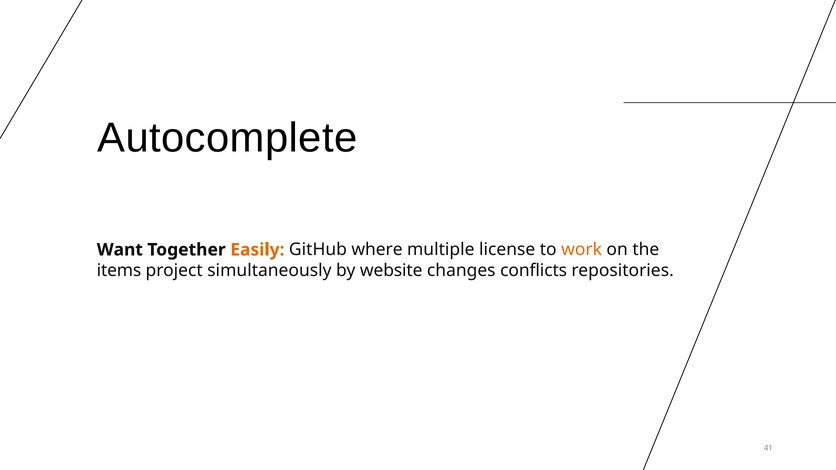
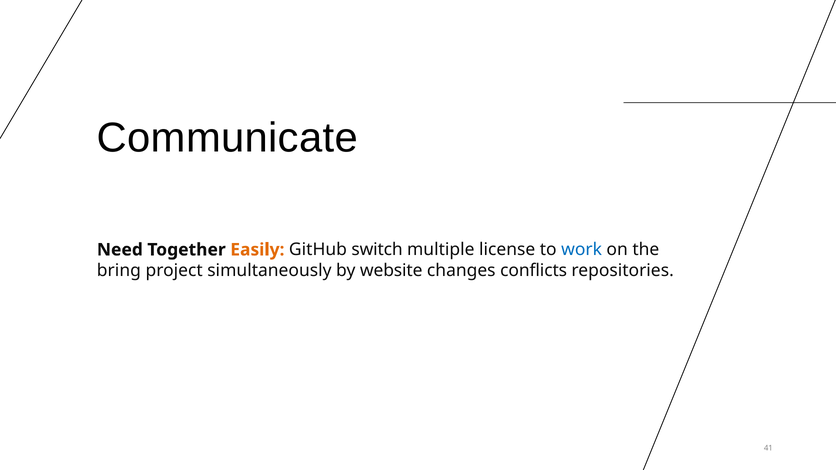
Autocomplete: Autocomplete -> Communicate (227, 138)
Want: Want -> Need (120, 250)
where: where -> switch (377, 250)
work colour: orange -> blue (582, 250)
items: items -> bring (119, 271)
